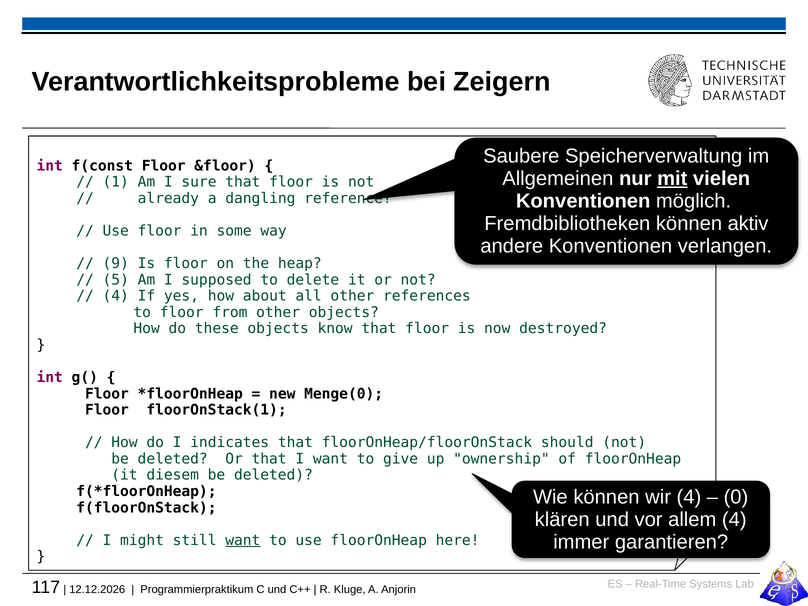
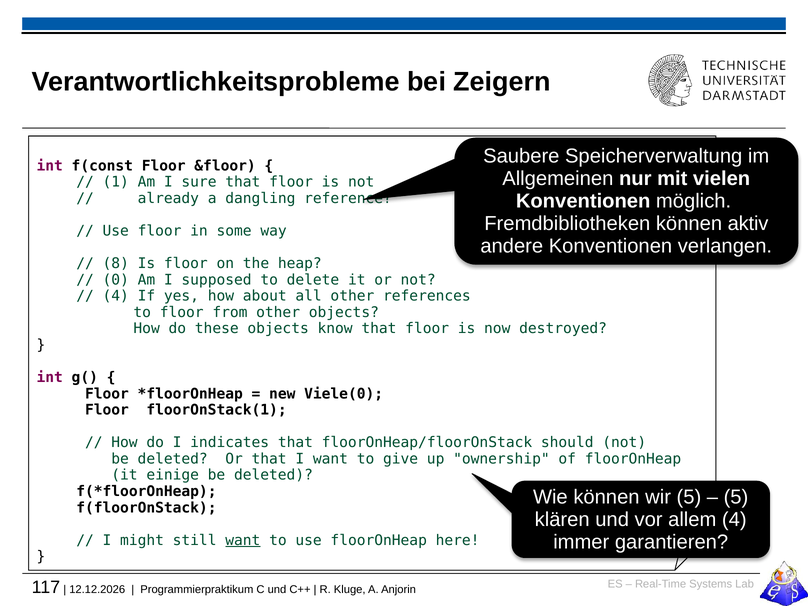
mit underline: present -> none (672, 179)
9: 9 -> 8 (116, 263)
5: 5 -> 0 (116, 280)
Menge(0: Menge(0 -> Viele(0 (344, 394)
diesem: diesem -> einige (173, 475)
wir 4: 4 -> 5 (689, 497)
0: 0 -> 5 (736, 497)
